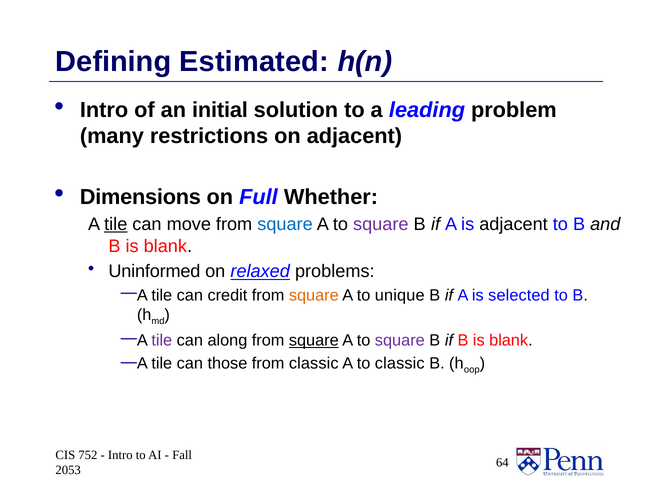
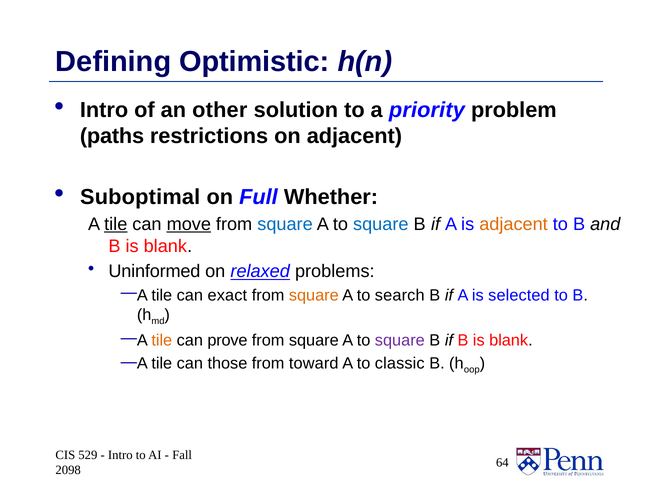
Estimated: Estimated -> Optimistic (254, 62)
initial: initial -> other (220, 110)
leading: leading -> priority (427, 110)
many: many -> paths (112, 136)
Dimensions: Dimensions -> Suboptimal (140, 197)
move underline: none -> present (189, 224)
square colour: purple -> blue (381, 224)
adjacent colour: black -> orange (514, 224)
credit: credit -> exact (227, 295)
unique: unique -> search (400, 295)
tile colour: purple -> orange (162, 340)
along: along -> prove (227, 340)
square underline: present -> none (314, 340)
from classic: classic -> toward (314, 363)
752: 752 -> 529 (88, 455)
2053: 2053 -> 2098 (68, 470)
